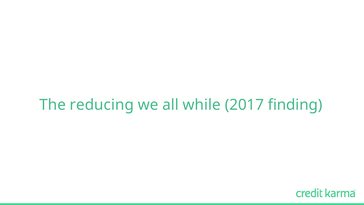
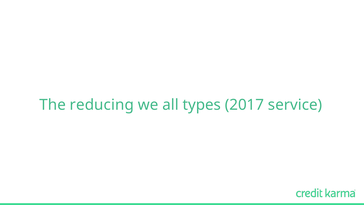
while: while -> types (202, 105)
finding: finding -> service (295, 105)
